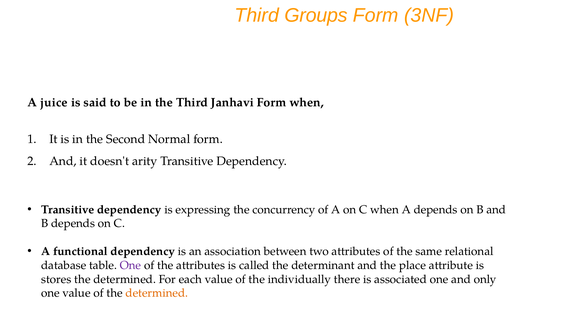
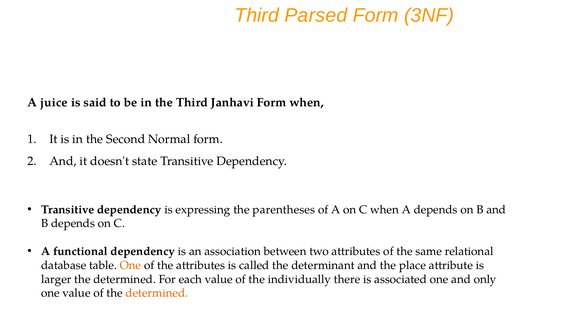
Groups: Groups -> Parsed (316, 15)
arity: arity -> state (145, 161)
concurrency: concurrency -> parentheses (284, 210)
One colour: purple -> orange (131, 265)
stores: stores -> larger (56, 279)
